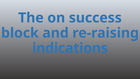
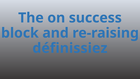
indications: indications -> définissiez (70, 48)
